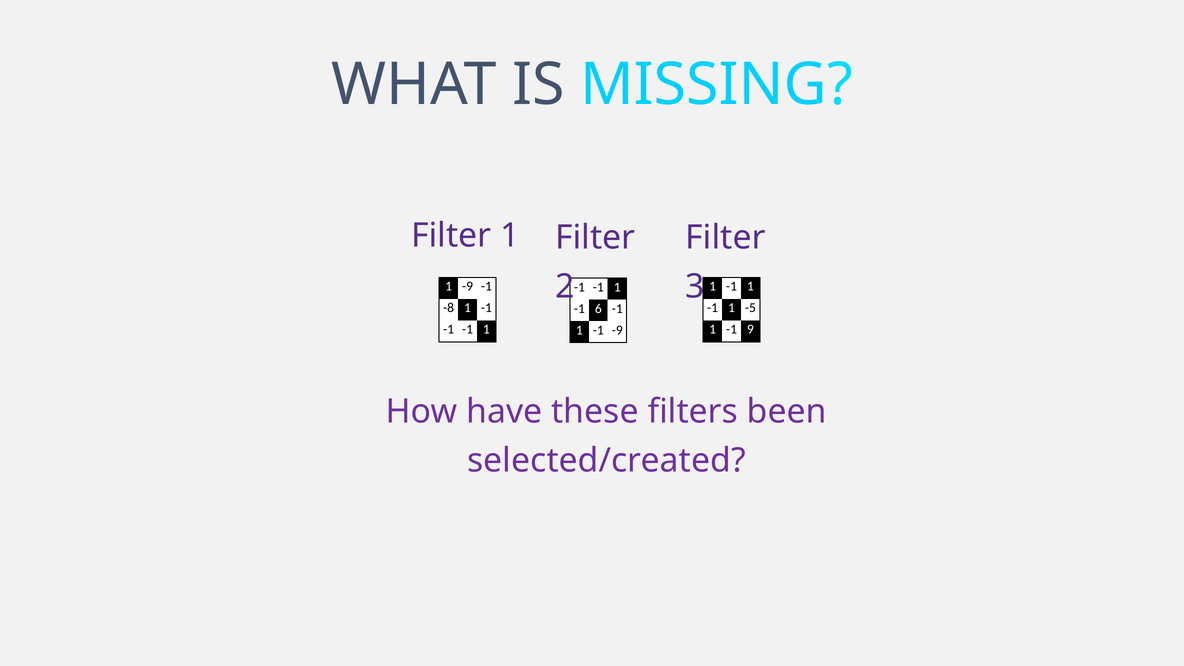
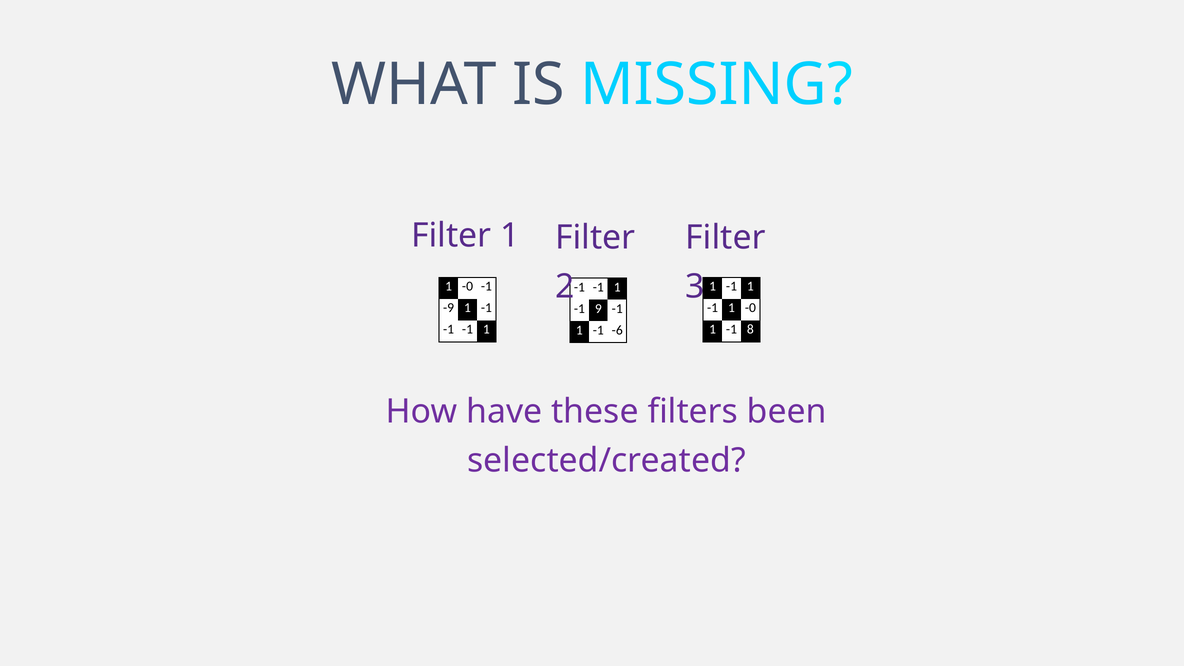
-9: -9 -> -0 (468, 286)
-8: -8 -> -9 (449, 308)
-1 1 -5: -5 -> -0 (750, 308)
6: 6 -> 9 (598, 309)
9: 9 -> 8 (750, 329)
-1 -9: -9 -> -6 (617, 330)
